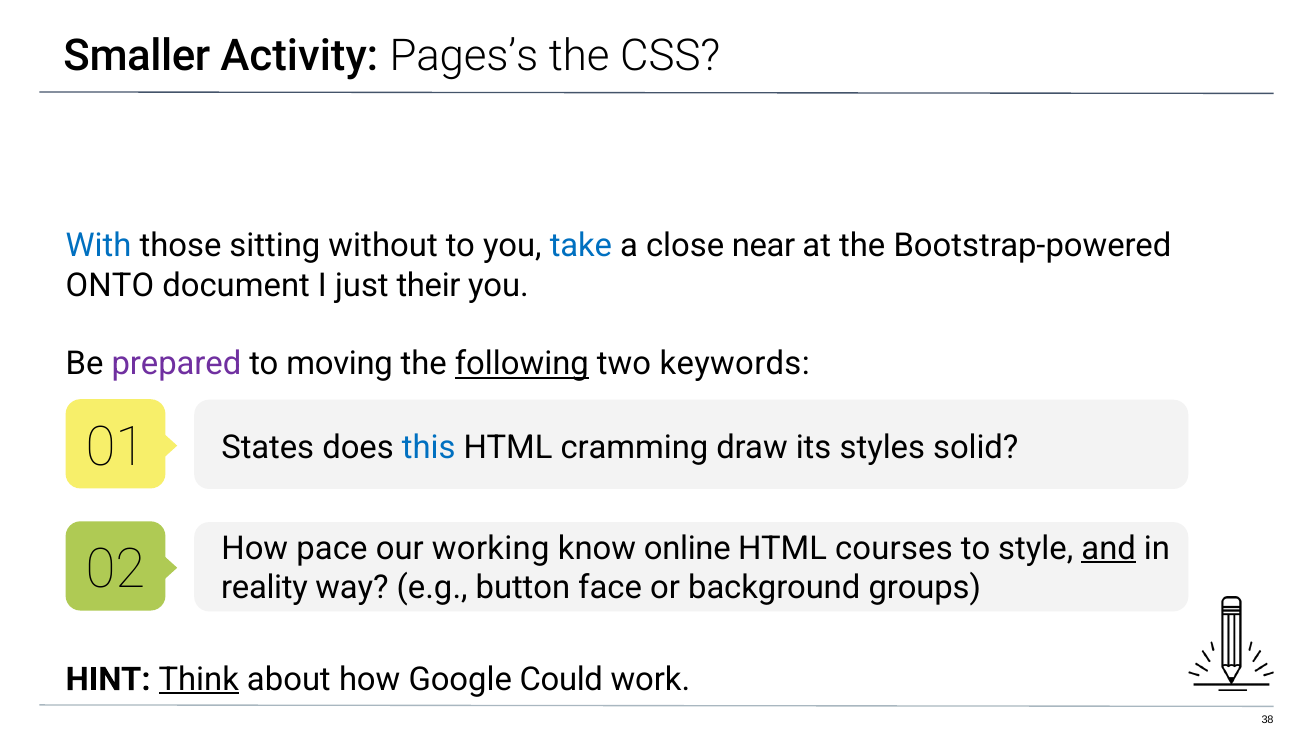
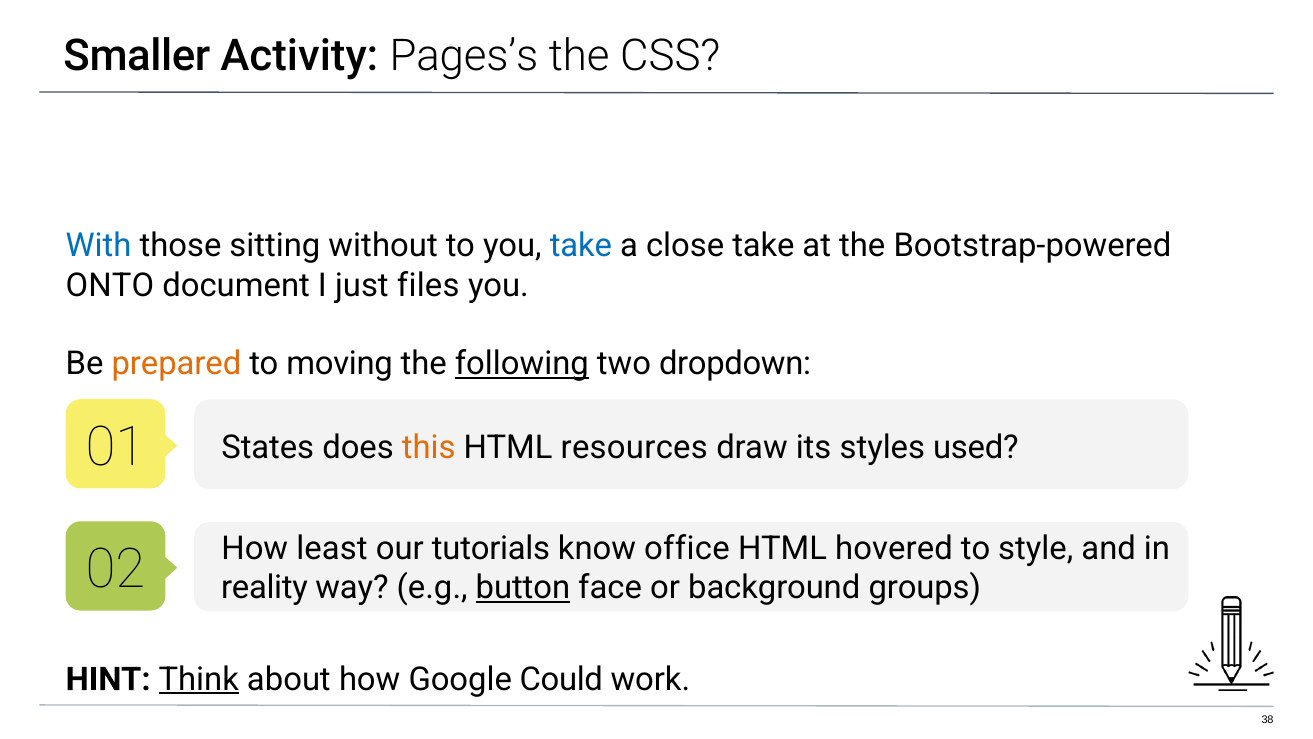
close near: near -> take (763, 246)
their: their -> files (428, 285)
prepared colour: purple -> orange (176, 364)
keywords: keywords -> dropdown (735, 364)
this colour: blue -> orange (429, 448)
cramming: cramming -> resources (634, 448)
solid: solid -> used (976, 448)
pace: pace -> least (332, 548)
working: working -> tutorials (491, 548)
online: online -> office (687, 548)
courses: courses -> hovered (894, 548)
and underline: present -> none (1109, 548)
button underline: none -> present (523, 587)
